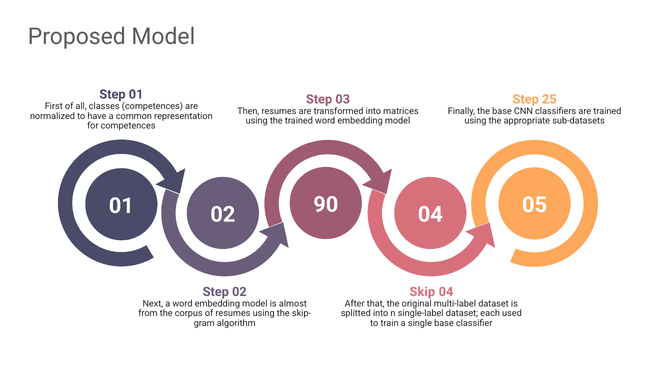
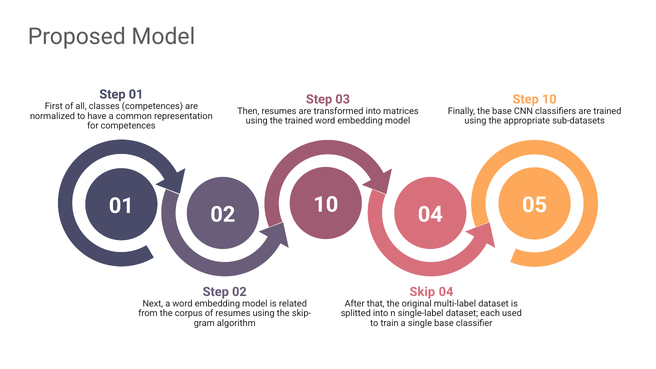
Step 25: 25 -> 10 (549, 99)
01 90: 90 -> 10 (326, 205)
almost: almost -> related (293, 304)
